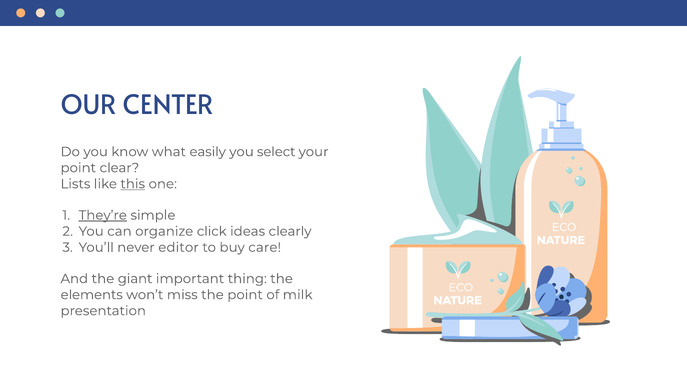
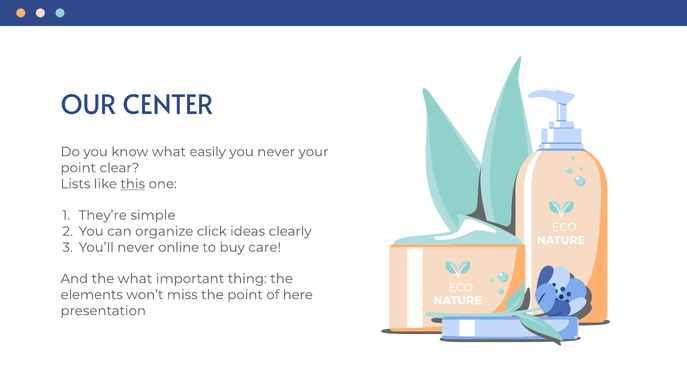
you select: select -> never (276, 152)
They’re underline: present -> none (103, 215)
editor: editor -> online (179, 247)
the giant: giant -> what (135, 278)
milk: milk -> here (298, 294)
